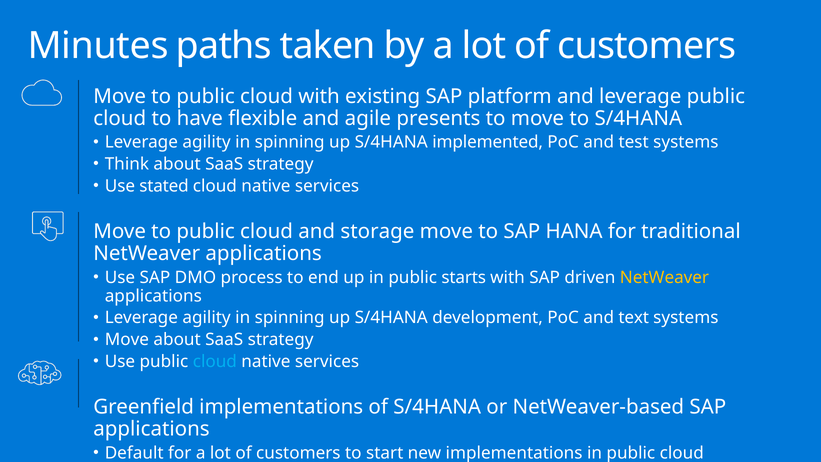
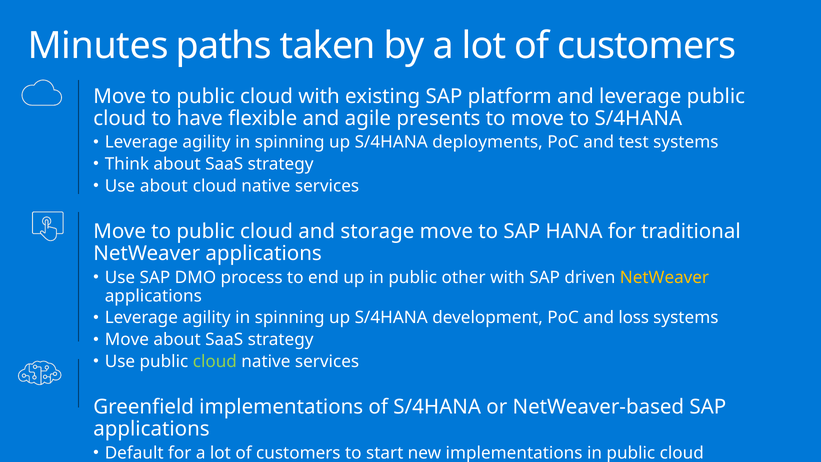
implemented: implemented -> deployments (488, 142)
Use stated: stated -> about (164, 186)
starts: starts -> other (464, 277)
text: text -> loss (634, 318)
cloud colour: light blue -> light green (215, 361)
